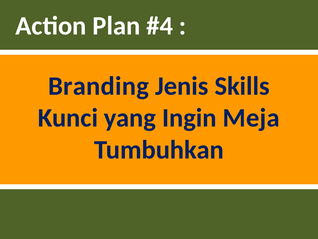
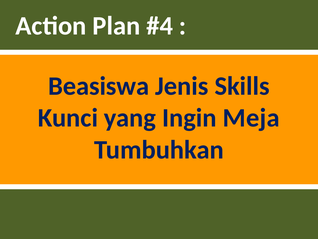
Branding: Branding -> Beasiswa (99, 86)
